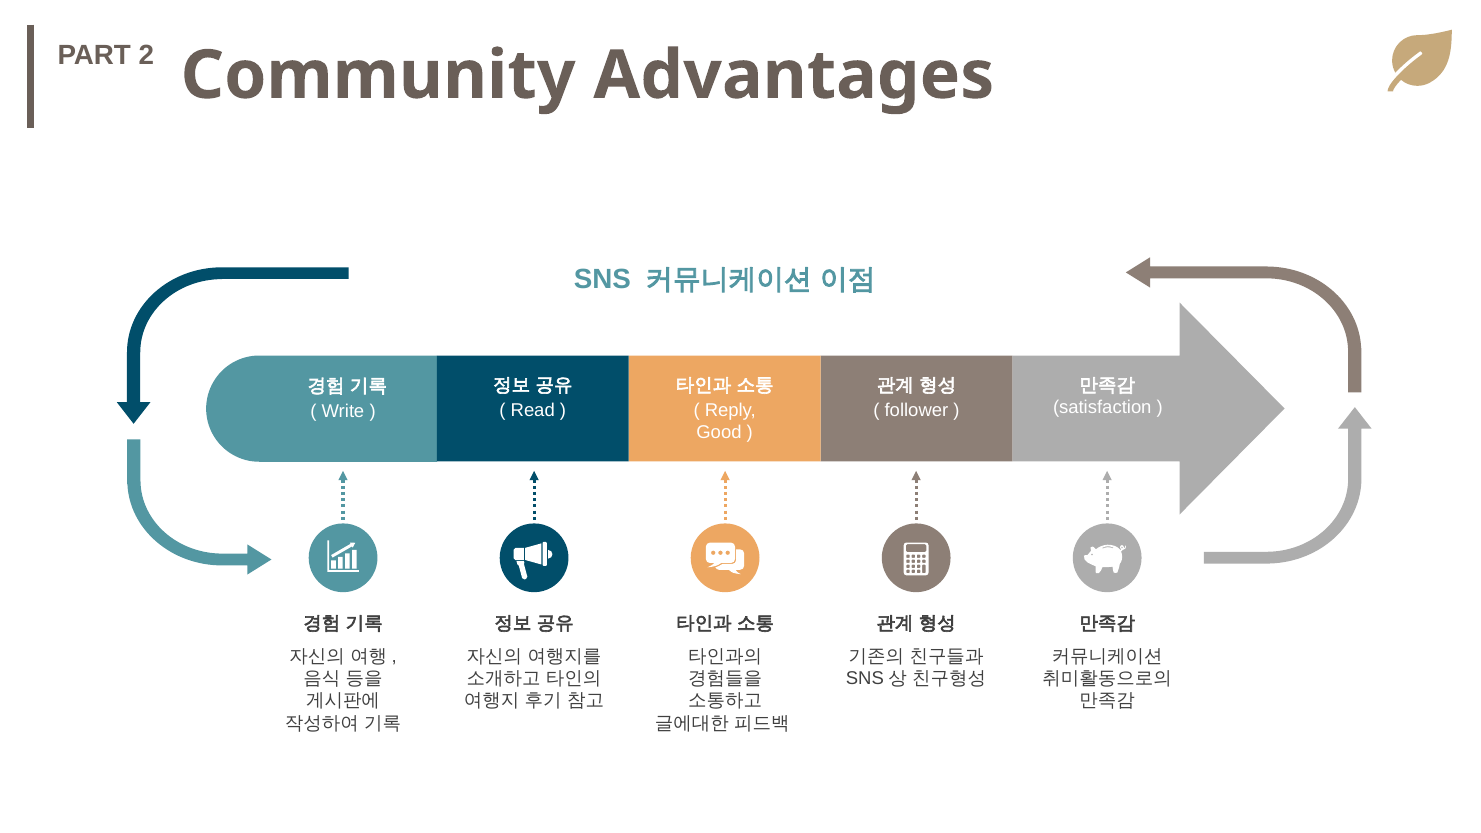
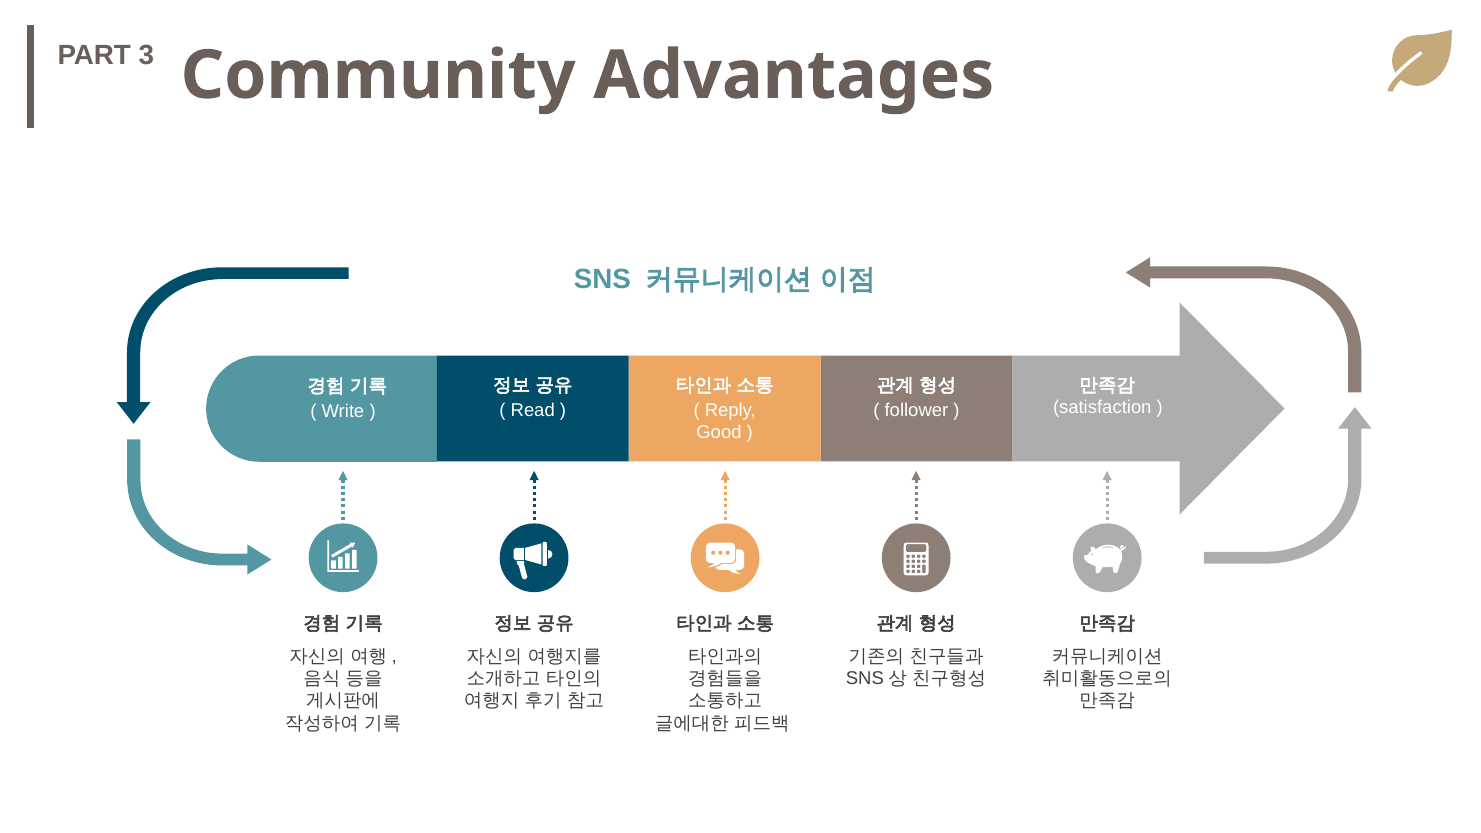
2: 2 -> 3 (146, 55)
